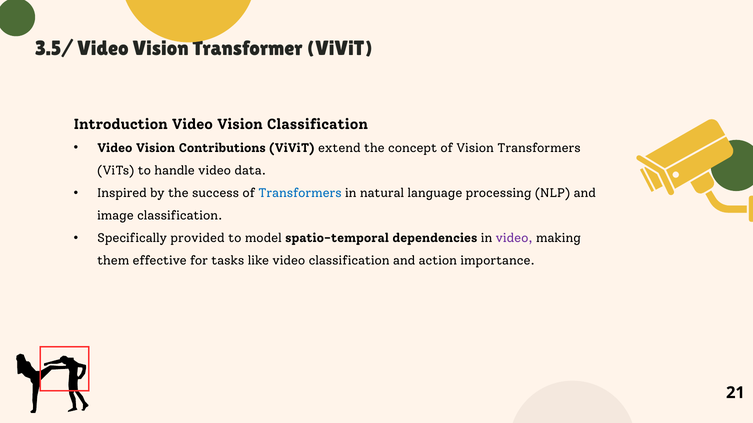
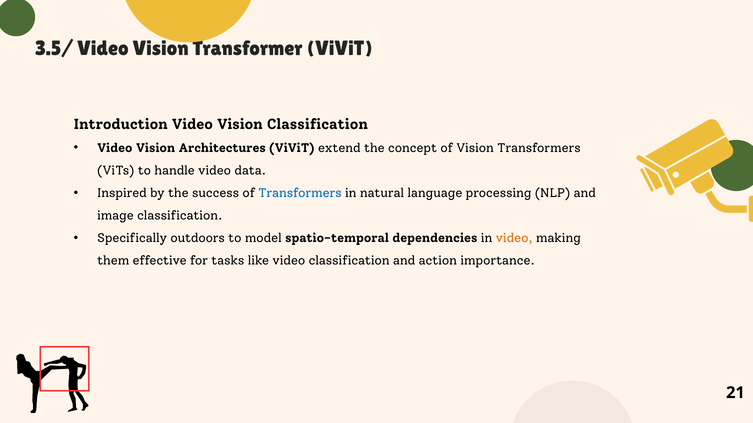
Contributions: Contributions -> Architectures (222, 148)
provided: provided -> outdoors (198, 239)
video colour: purple -> orange (514, 239)
